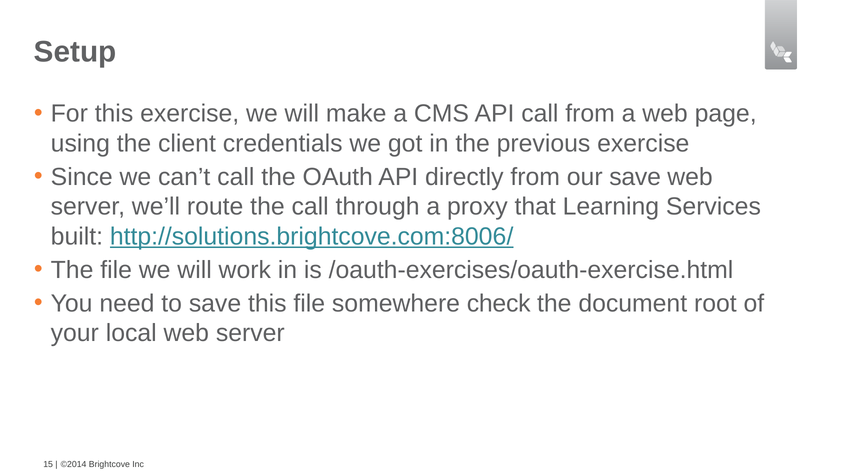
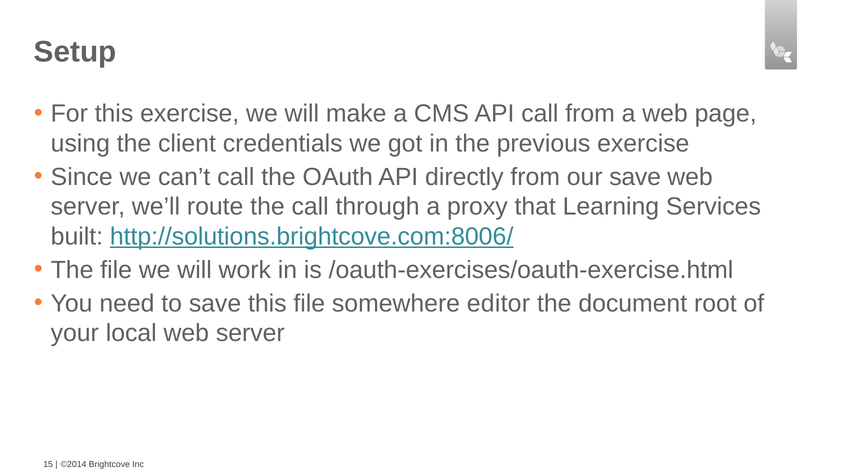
check: check -> editor (498, 303)
